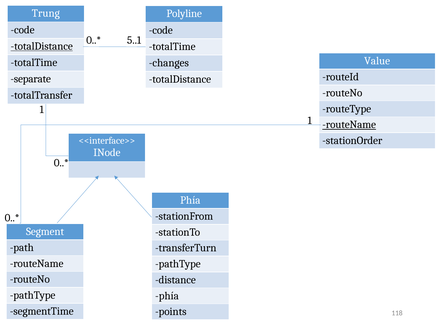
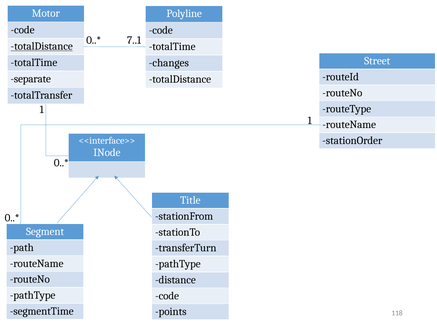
Trung: Trung -> Motor (46, 13)
5..1: 5..1 -> 7..1 (134, 40)
Value: Value -> Street (377, 61)
routeName underline: present -> none (349, 125)
Phía: Phía -> Title (190, 200)
phía: phía -> code (167, 296)
